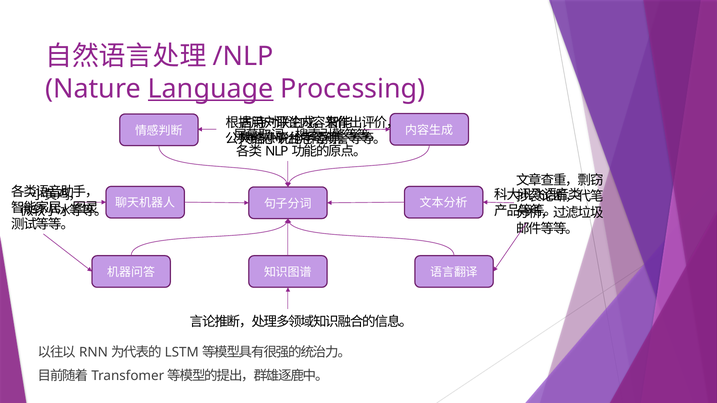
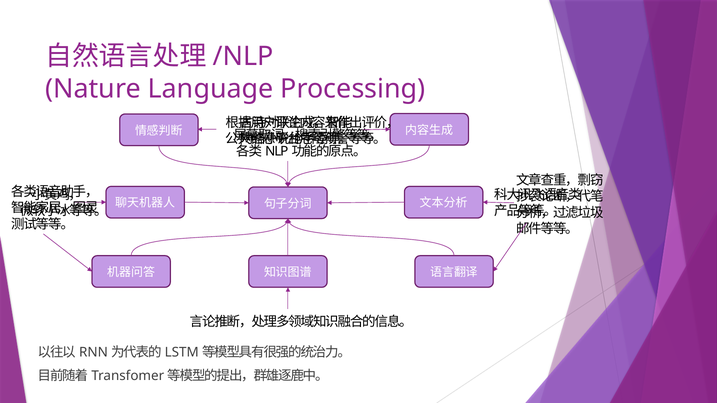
Language underline: present -> none (211, 89)
